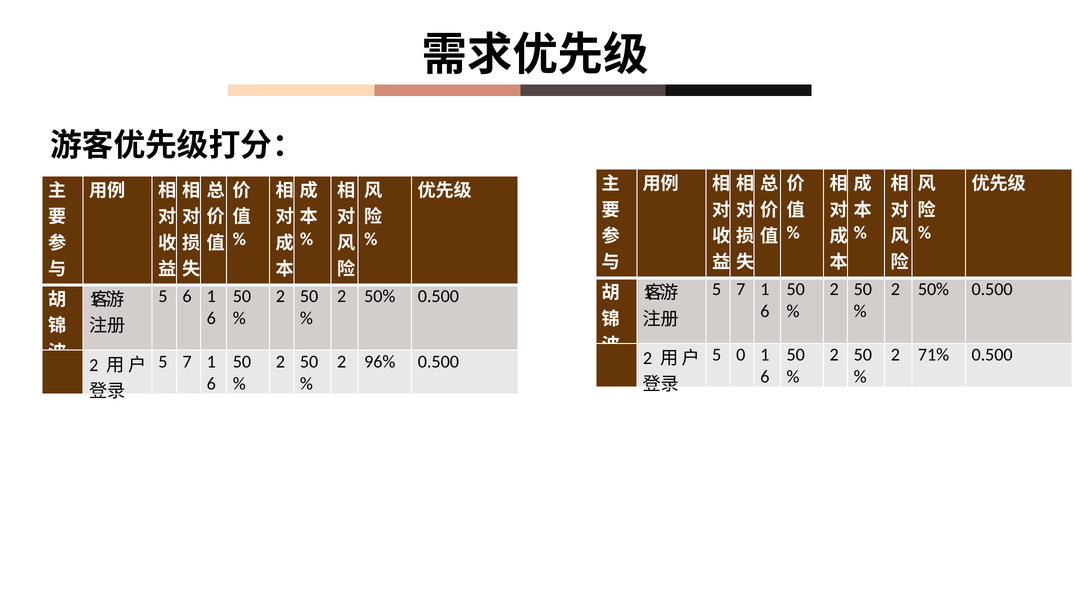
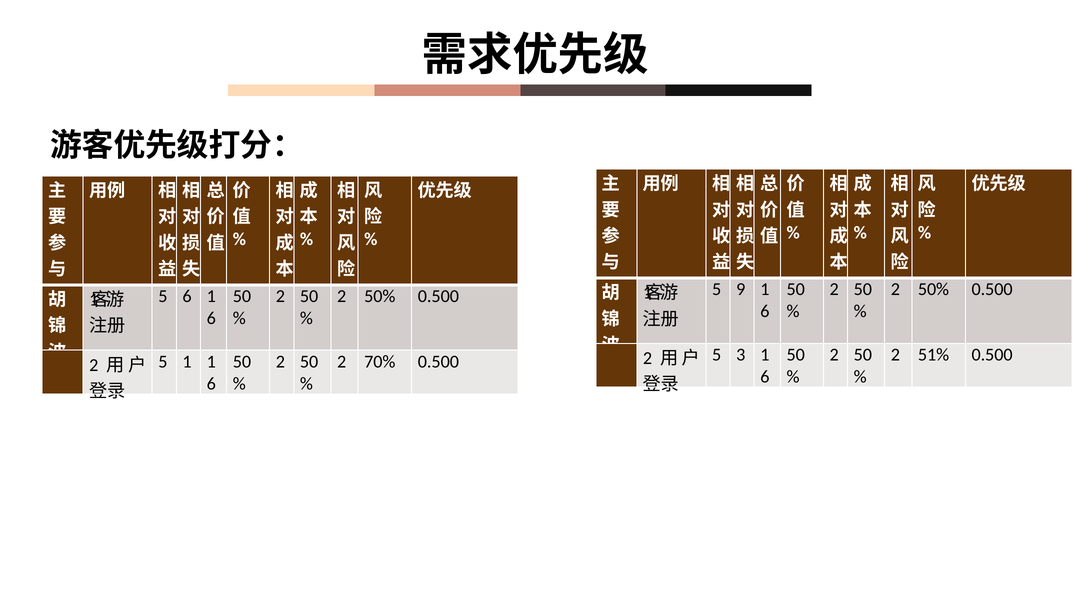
7: 7 -> 9 (741, 289)
0: 0 -> 3 (741, 354)
71%: 71% -> 51% (934, 354)
7: 7 -> 1 (187, 361)
96%: 96% -> 70% (380, 361)
